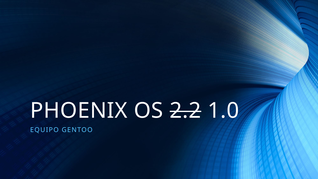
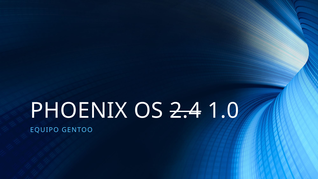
2.2: 2.2 -> 2.4 (185, 111)
